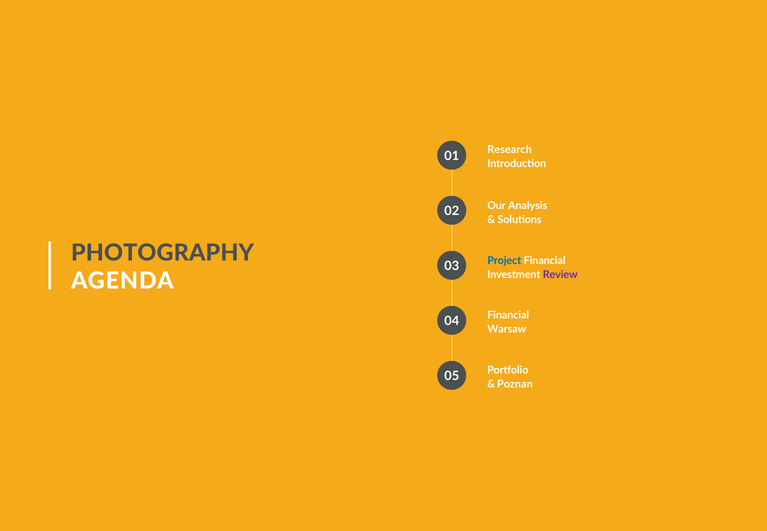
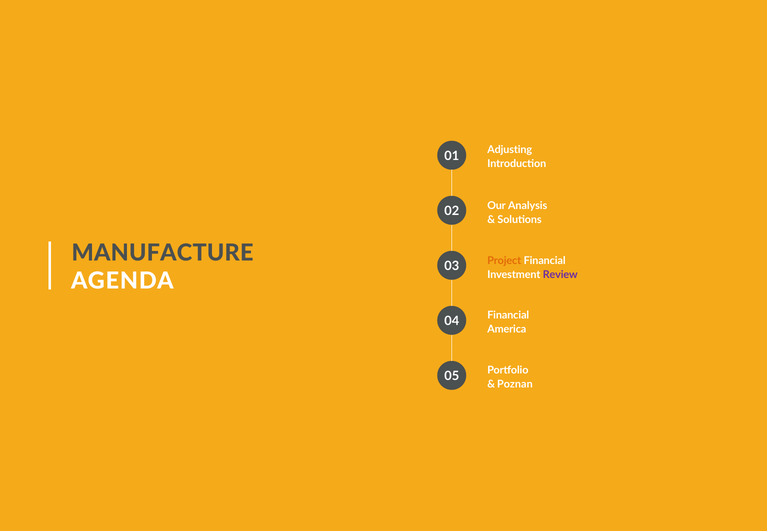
Research: Research -> Adjusting (510, 149)
PHOTOGRAPHY: PHOTOGRAPHY -> MANUFACTURE (162, 253)
Project colour: blue -> orange (504, 260)
Warsaw: Warsaw -> America (507, 329)
